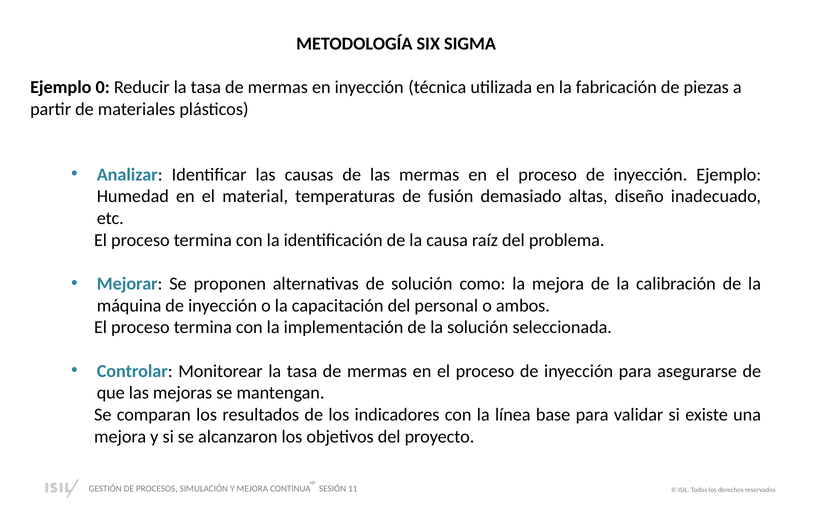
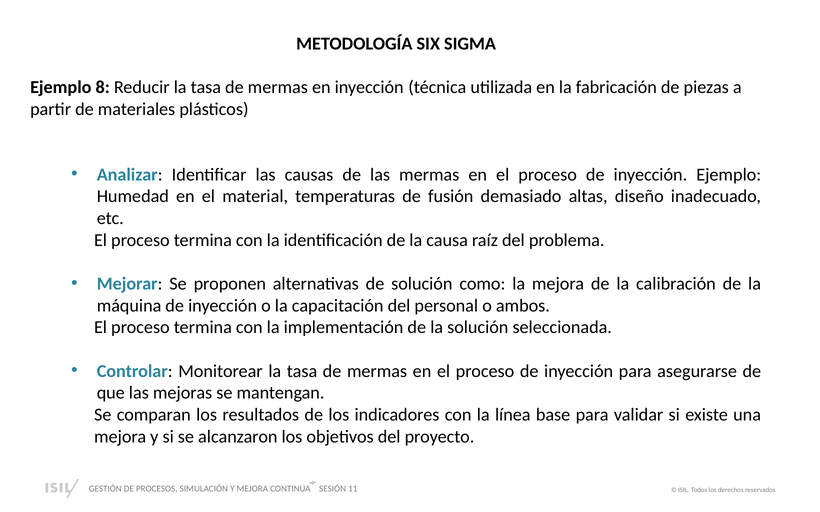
0: 0 -> 8 (103, 87)
